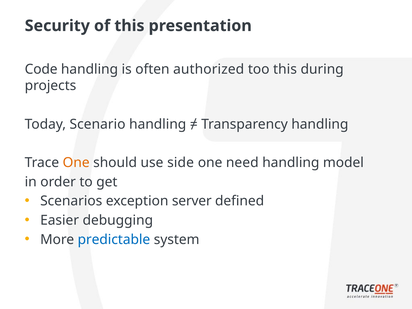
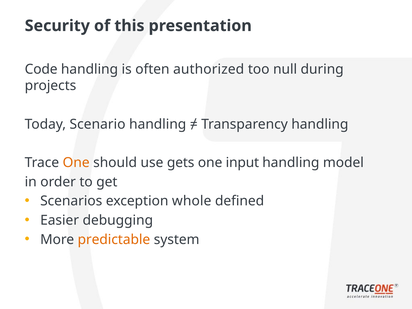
too this: this -> null (285, 69)
side: side -> gets (181, 163)
need: need -> input (242, 163)
server: server -> whole (192, 201)
predictable colour: blue -> orange (114, 240)
